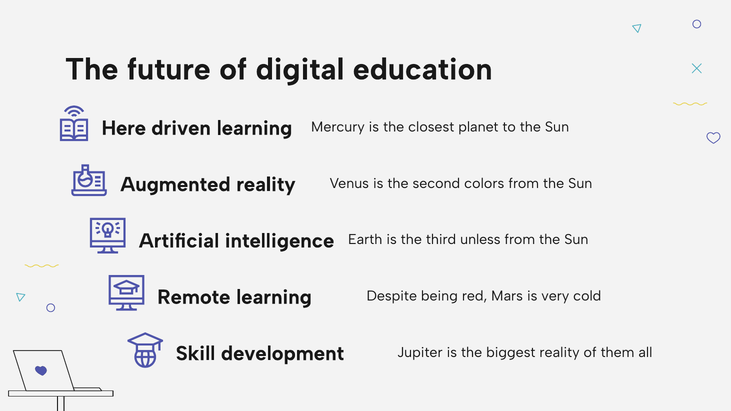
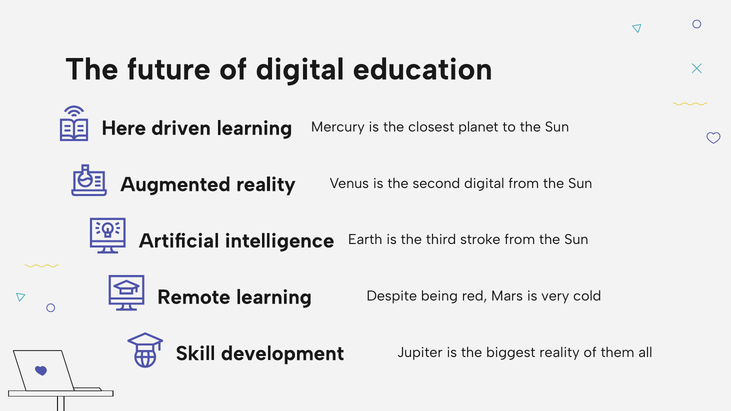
second colors: colors -> digital (484, 184)
unless: unless -> stroke (480, 240)
